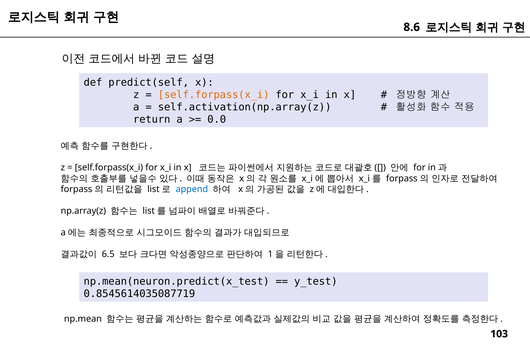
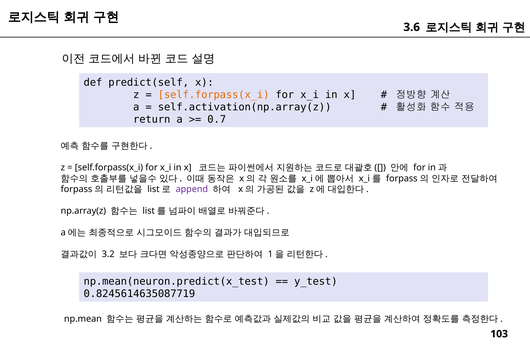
8.6: 8.6 -> 3.6 (412, 27)
0.0: 0.0 -> 0.7 (217, 119)
append colour: blue -> purple (192, 189)
6.5: 6.5 -> 3.2 (108, 254)
0.8545614035087719: 0.8545614035087719 -> 0.8245614635087719 (139, 294)
